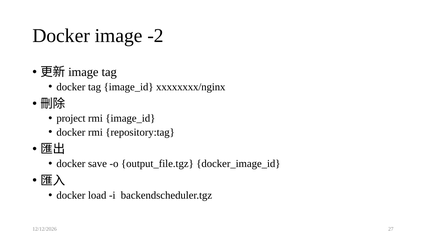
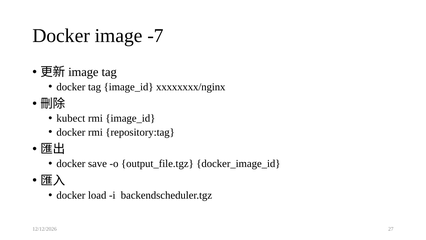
-2: -2 -> -7 (155, 36)
project: project -> kubect (71, 118)
